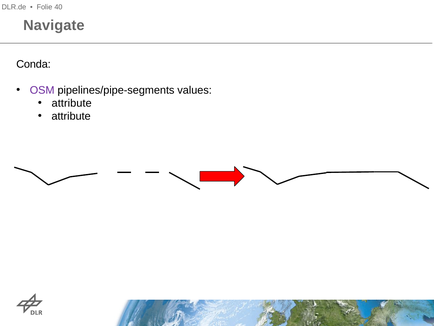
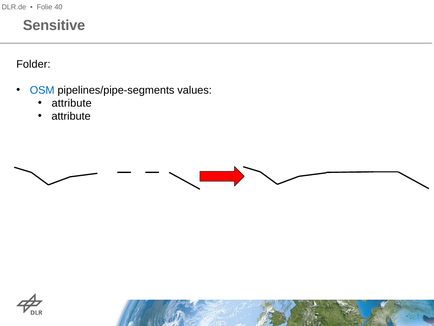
Navigate: Navigate -> Sensitive (54, 25)
Conda: Conda -> Folder (33, 64)
OSM colour: purple -> blue (42, 90)
